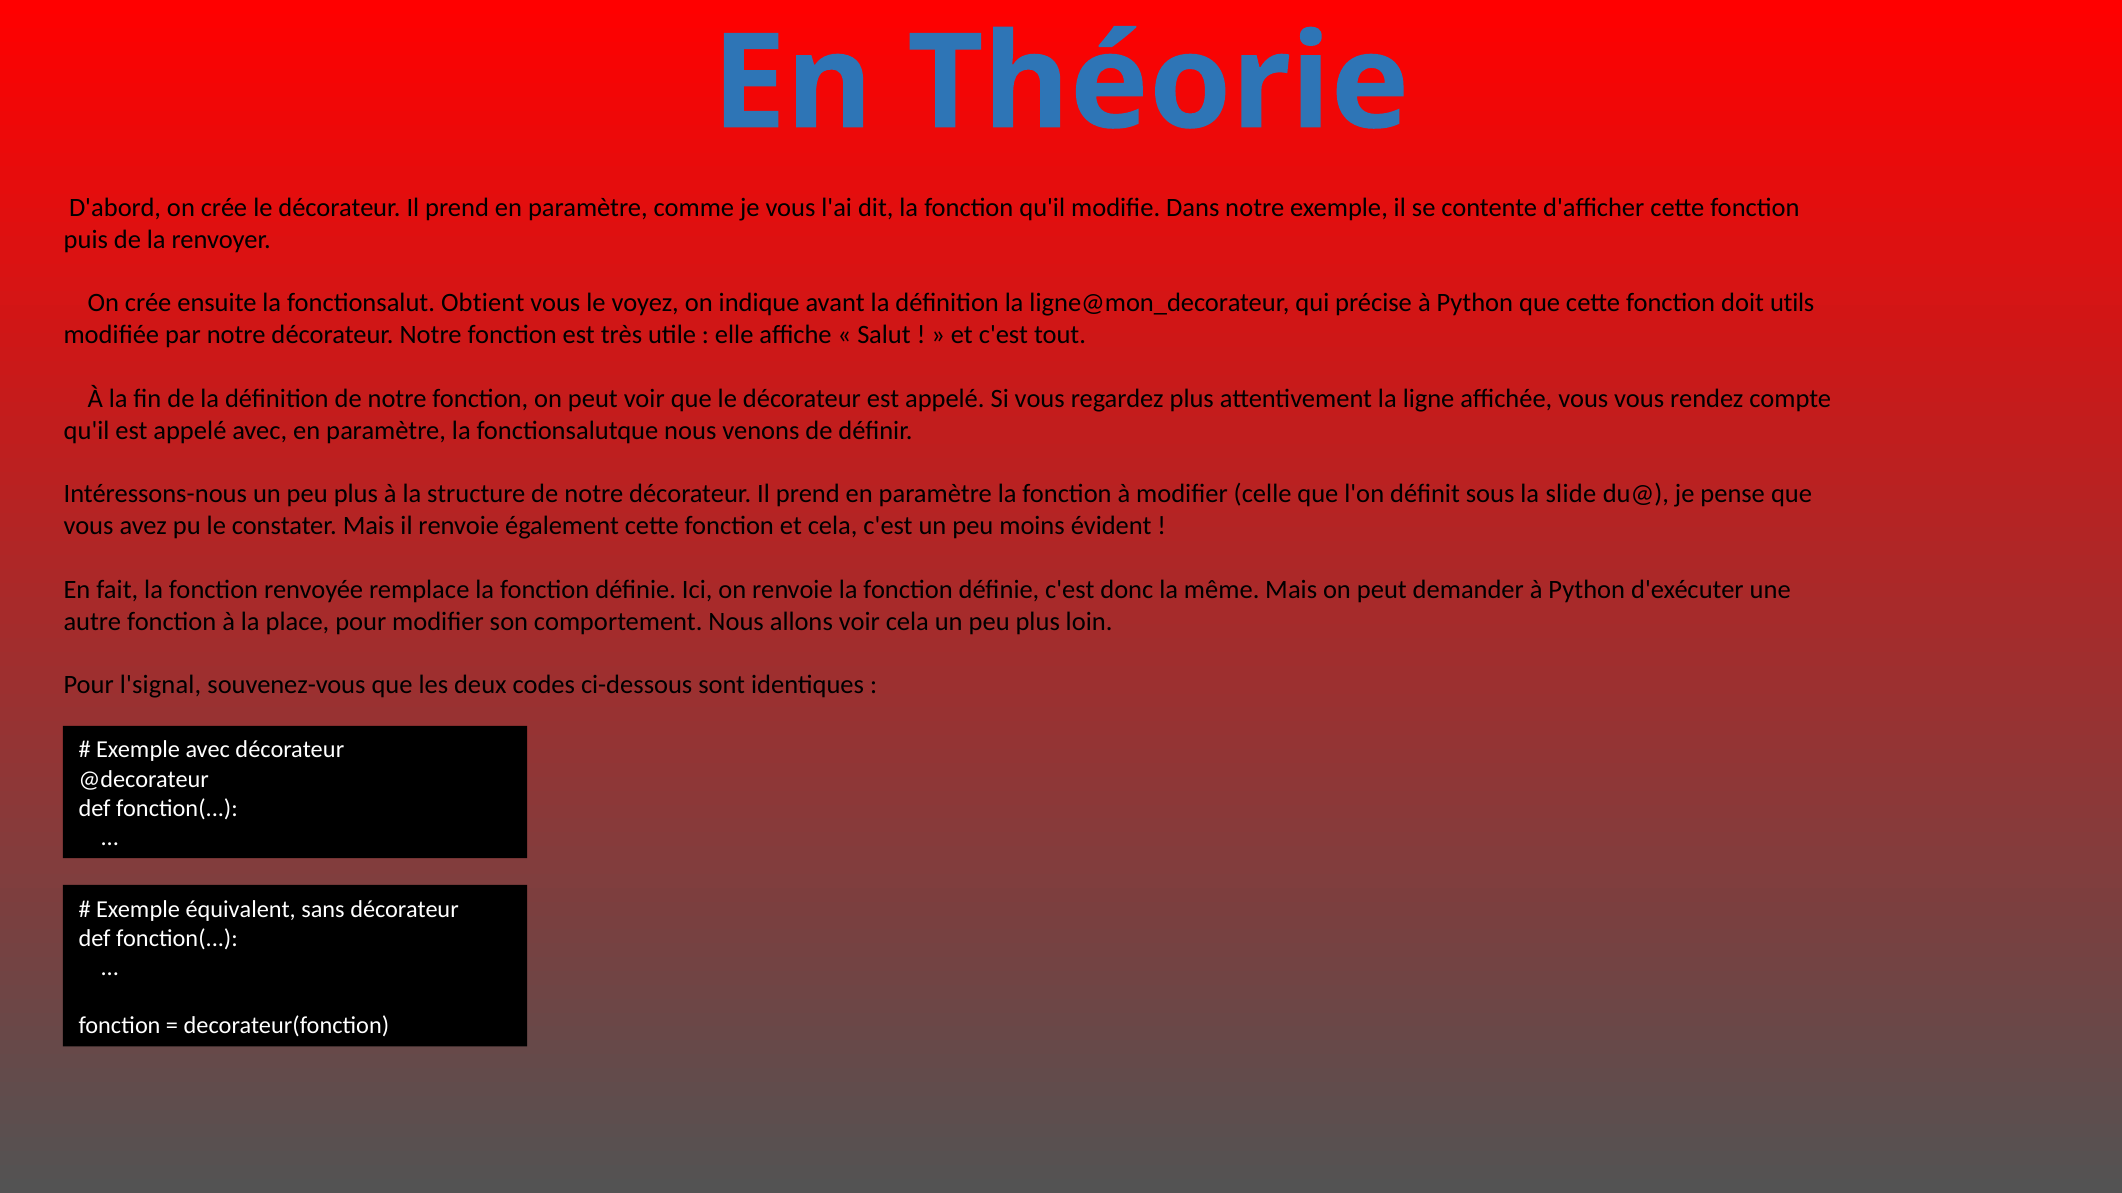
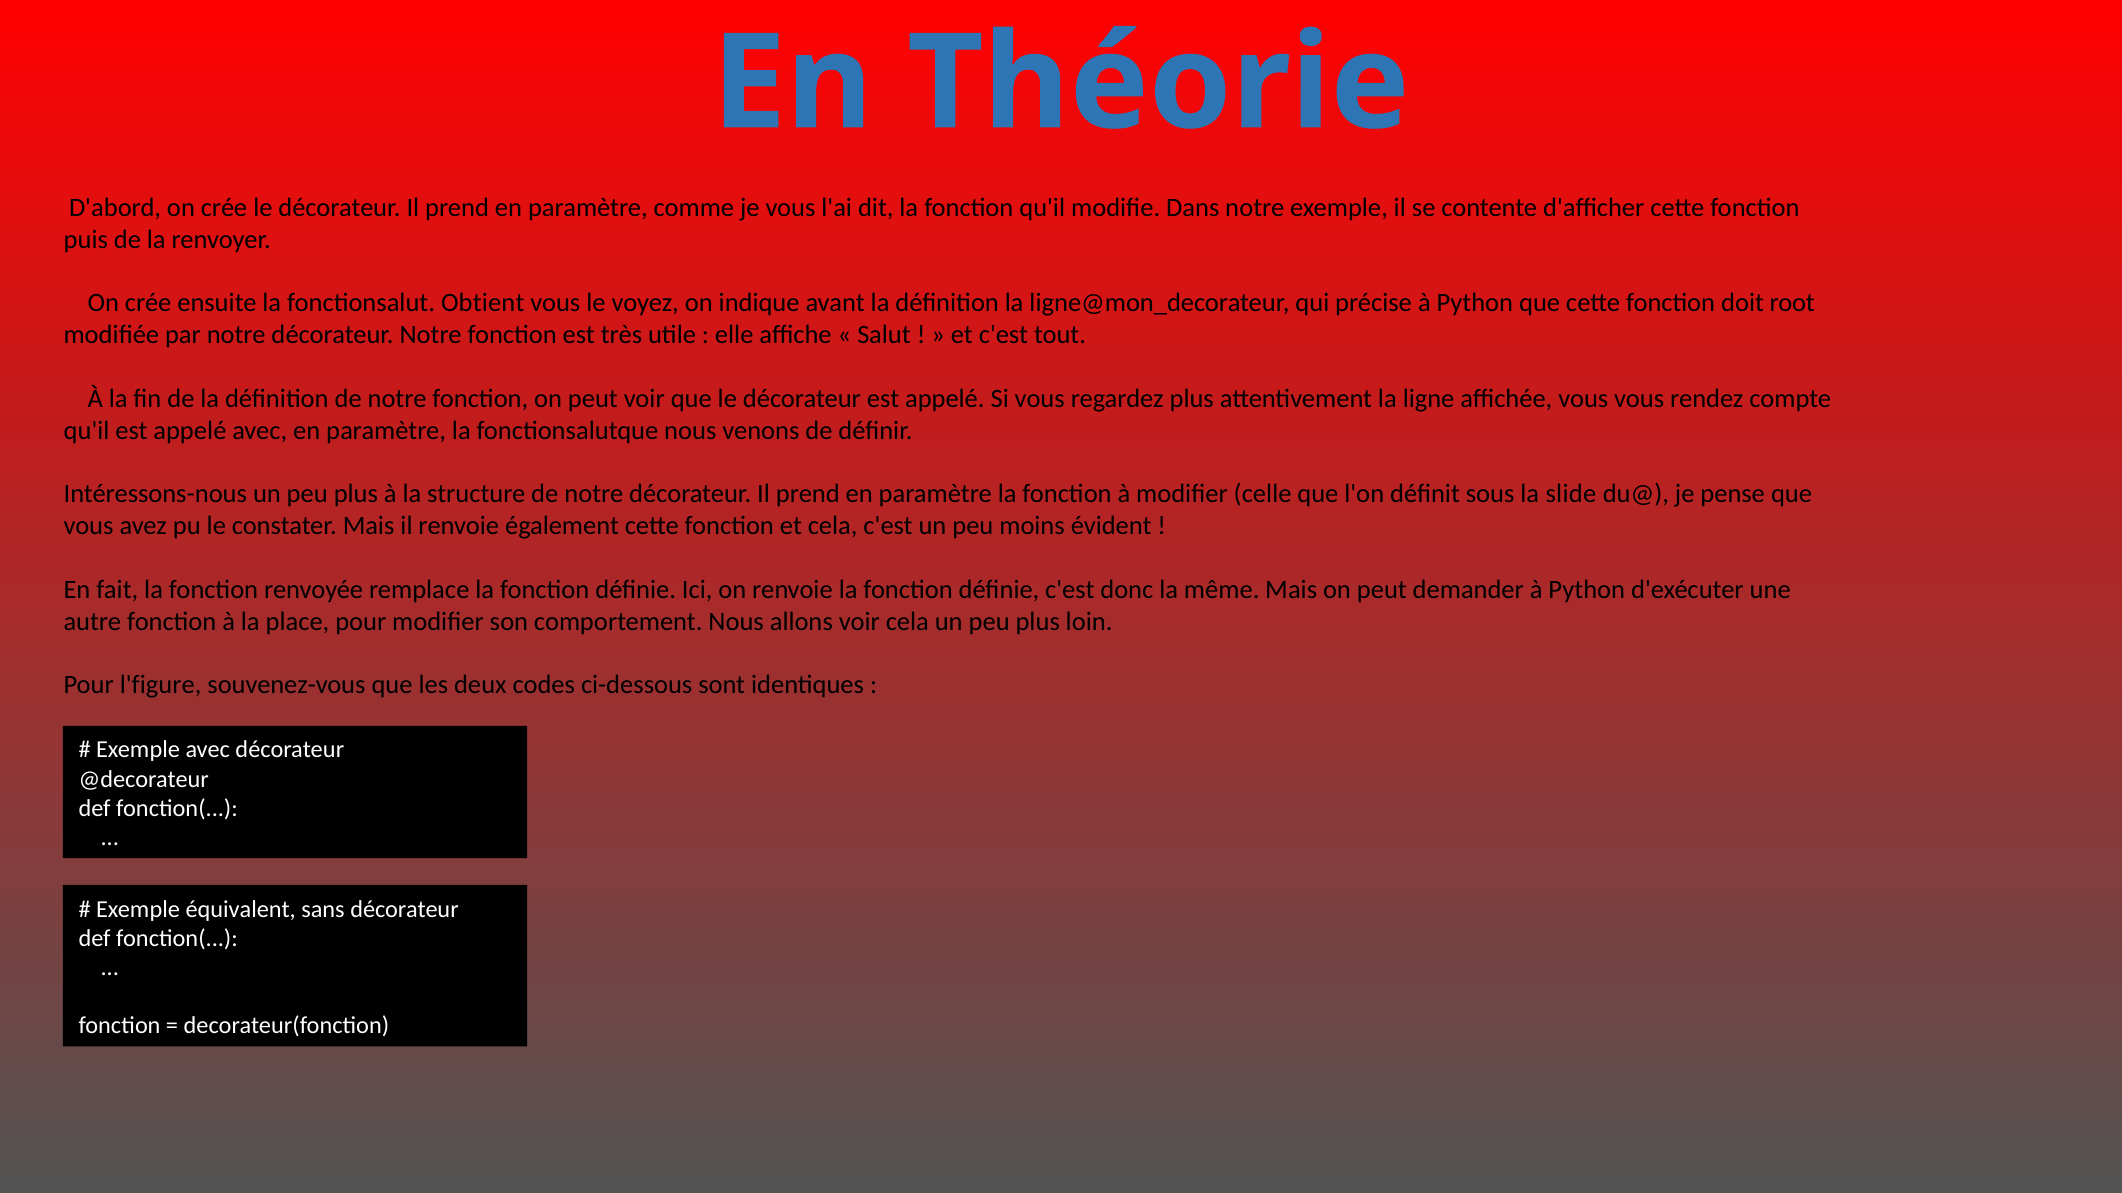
utils: utils -> root (1792, 303)
l'signal: l'signal -> l'figure (161, 685)
